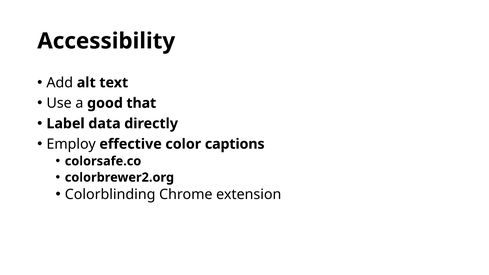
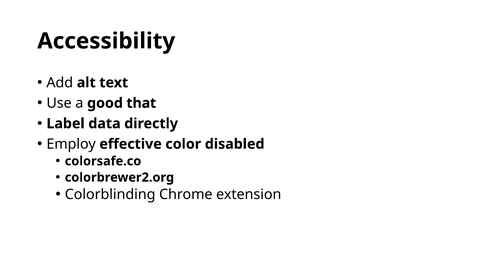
captions: captions -> disabled (235, 144)
